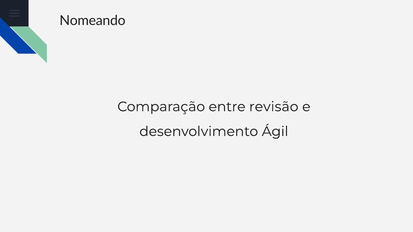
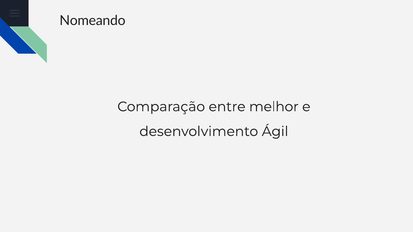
revisão: revisão -> melhor (274, 107)
